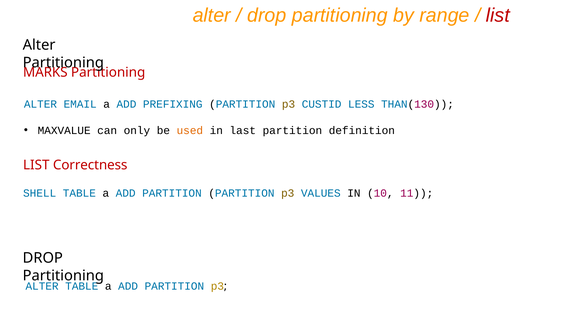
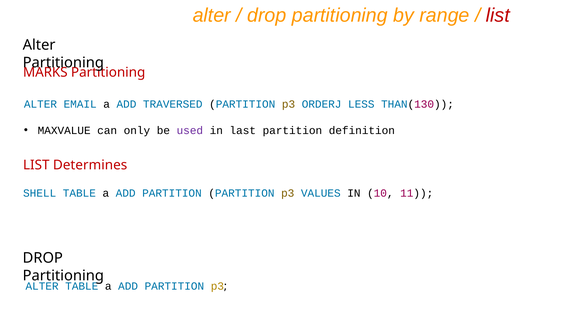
PREFIXING: PREFIXING -> TRAVERSED (173, 104)
CUSTID: CUSTID -> ORDERJ (322, 104)
used colour: orange -> purple (190, 130)
Correctness: Correctness -> Determines (90, 165)
